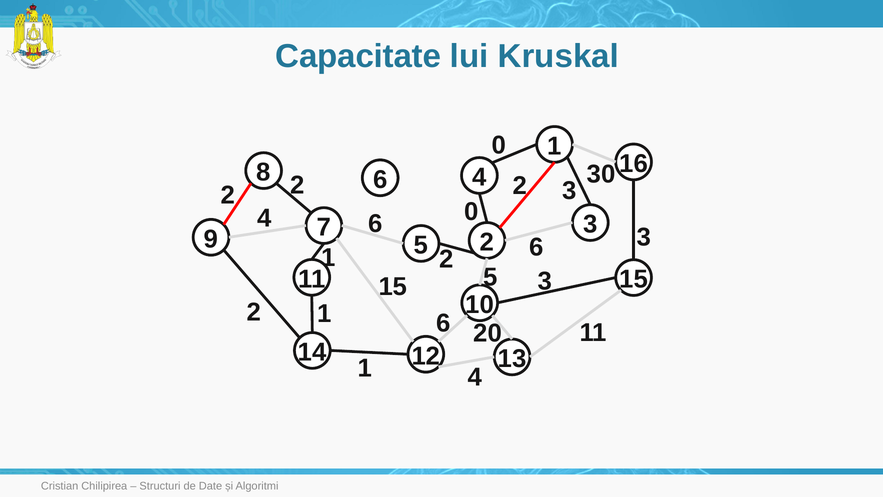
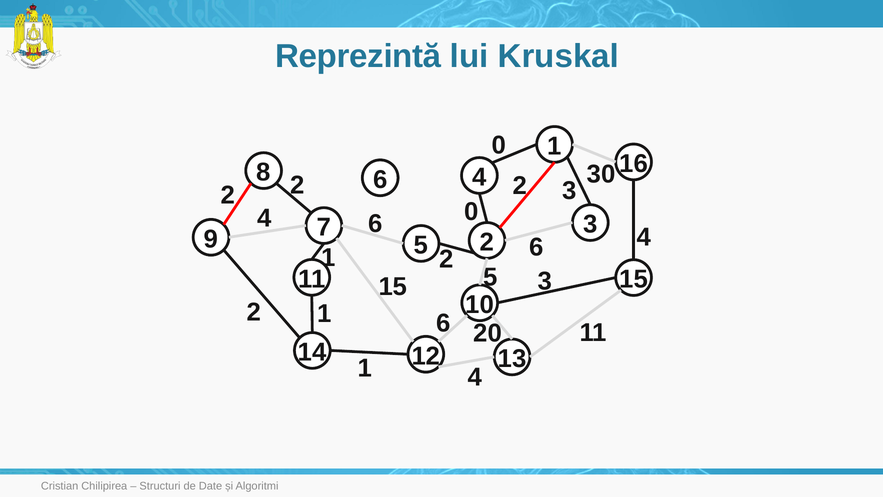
Capacitate: Capacitate -> Reprezintă (358, 56)
3: 3 -> 4 (644, 237)
